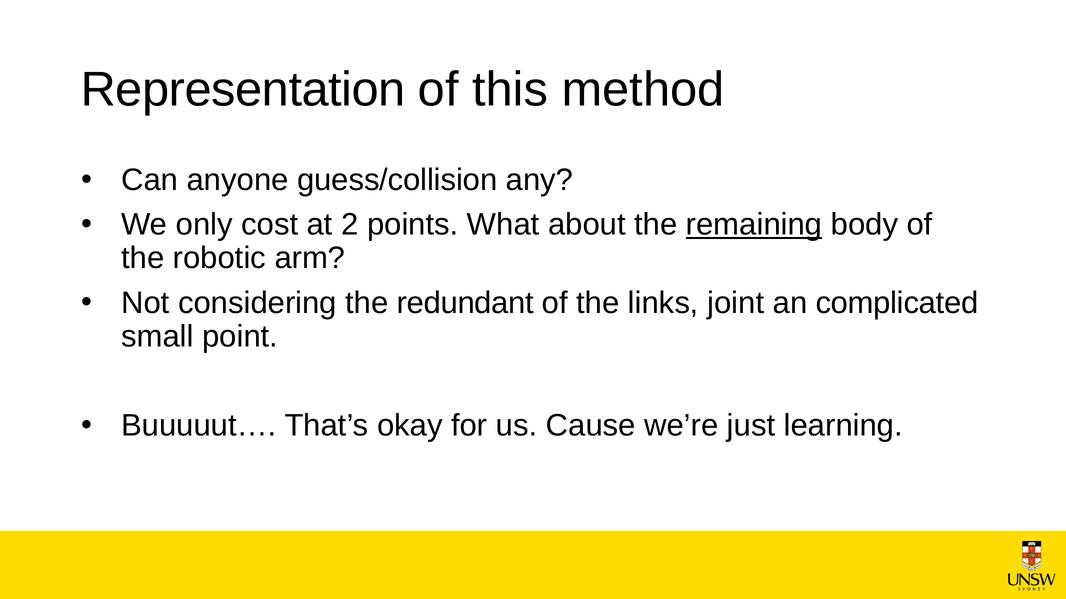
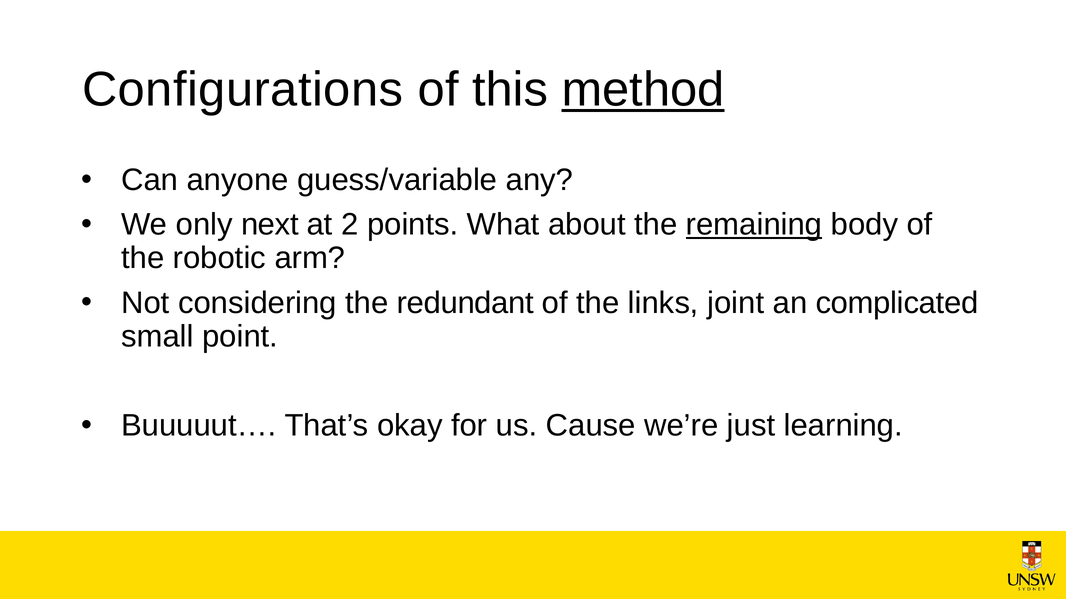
Representation: Representation -> Configurations (243, 90)
method underline: none -> present (643, 90)
guess/collision: guess/collision -> guess/variable (397, 180)
cost: cost -> next (270, 225)
